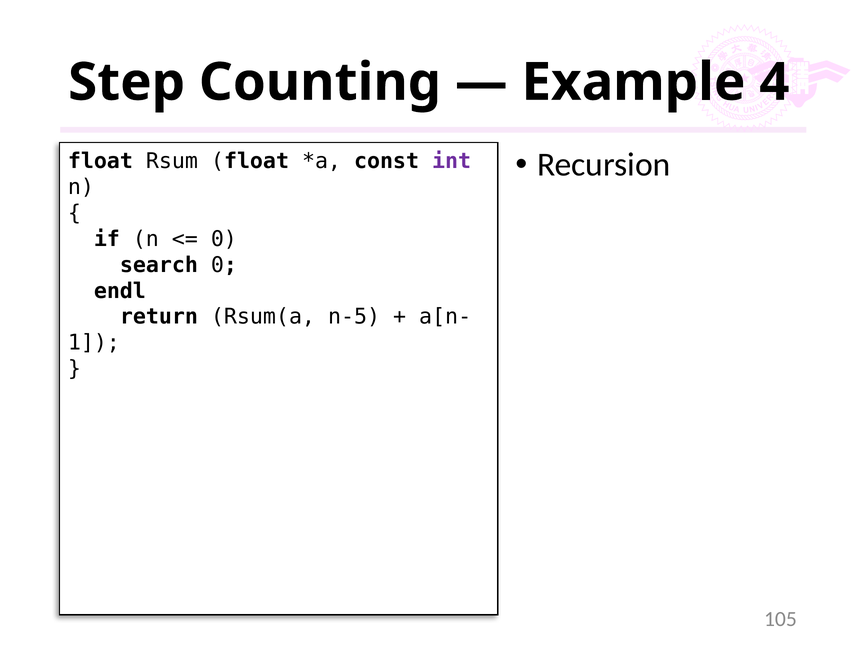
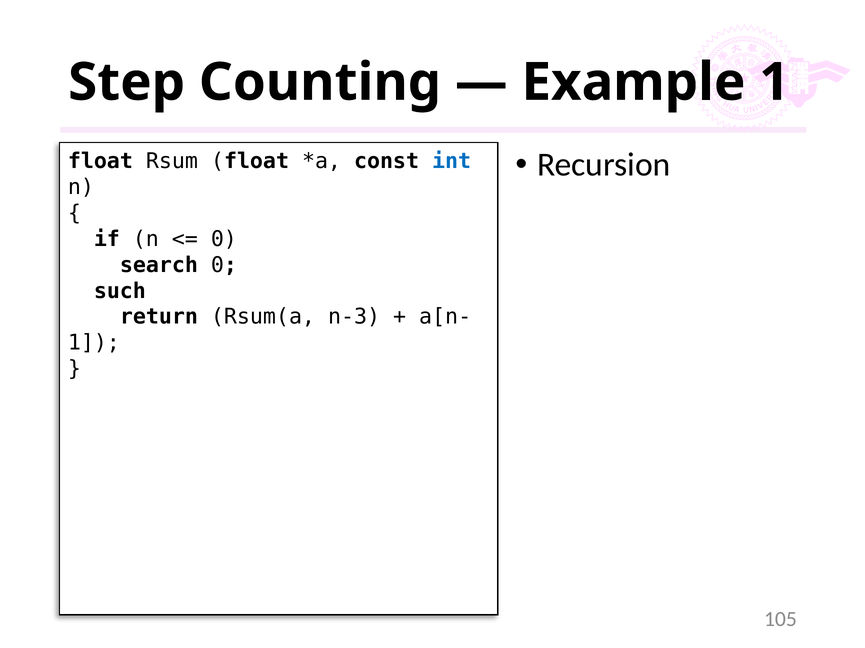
Example 4: 4 -> 1 (774, 82)
int colour: purple -> blue (452, 161)
endl: endl -> such (120, 291)
n-5: n-5 -> n-3 (354, 317)
